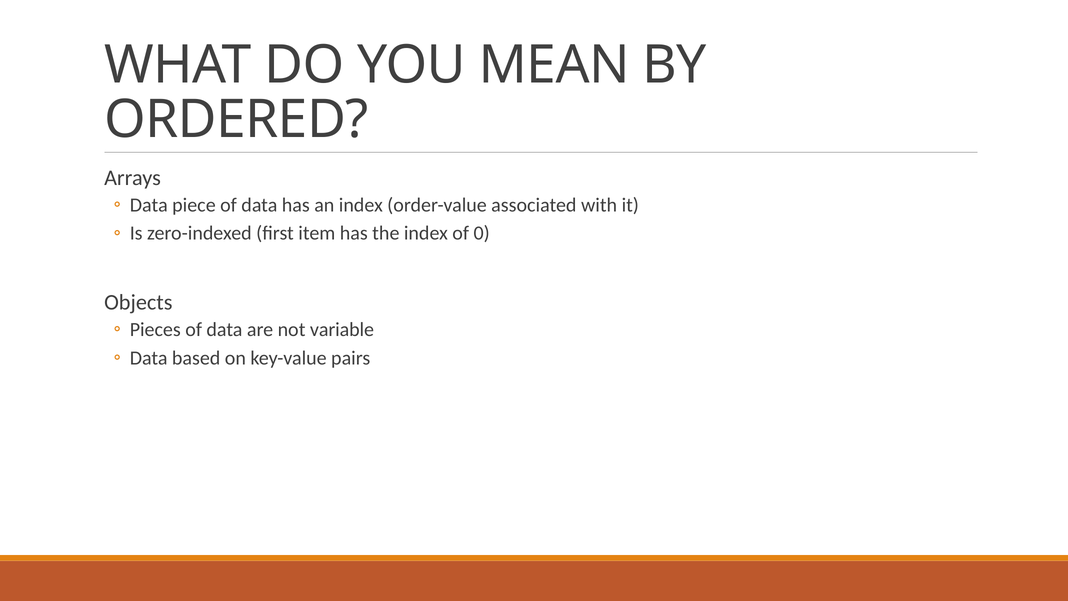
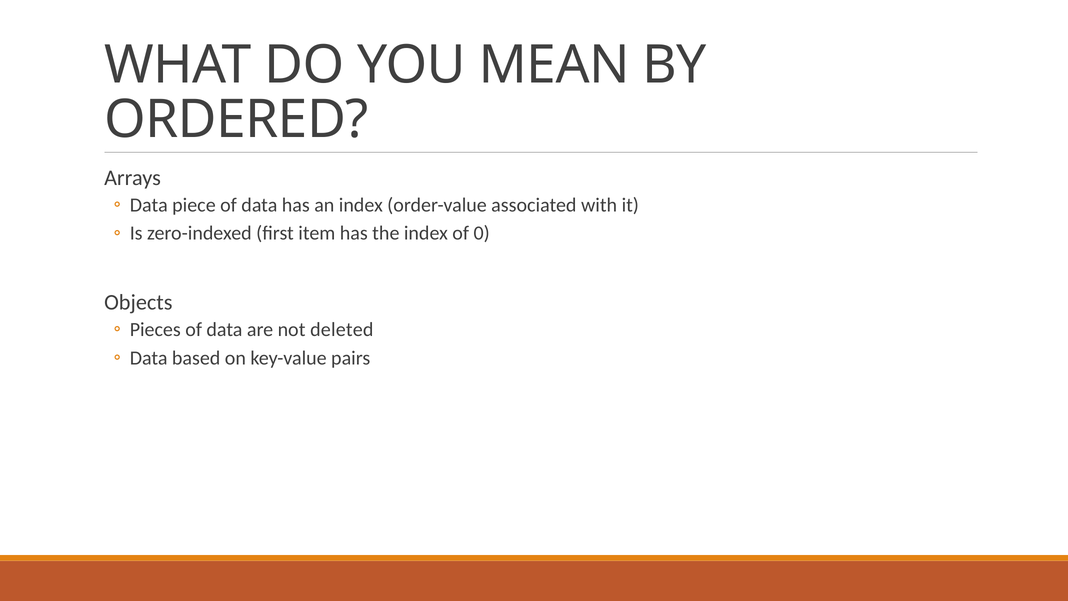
variable: variable -> deleted (342, 329)
